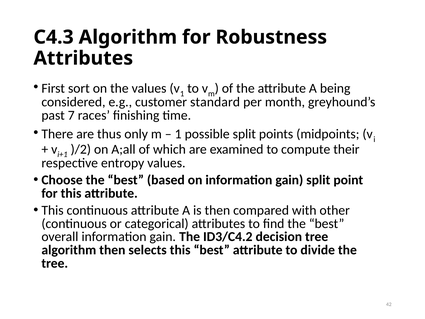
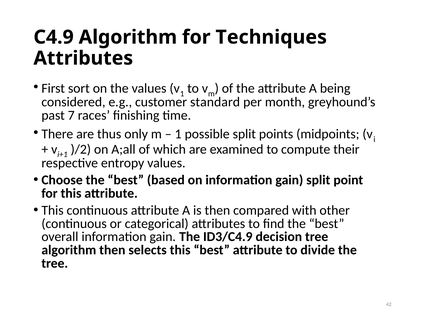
C4.3: C4.3 -> C4.9 (54, 37)
Robustness: Robustness -> Techniques (271, 37)
ID3/C4.2: ID3/C4.2 -> ID3/C4.9 (228, 237)
